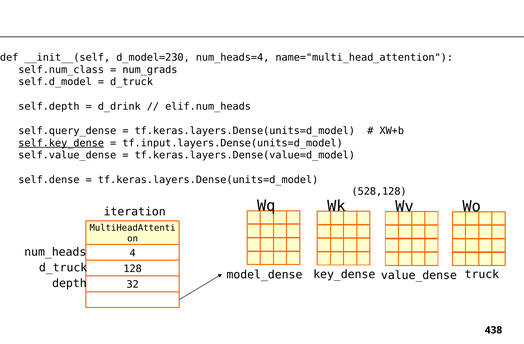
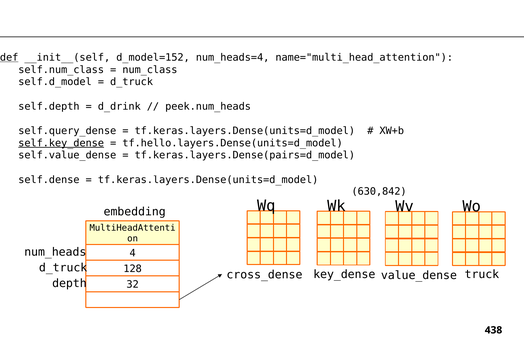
def underline: none -> present (9, 57)
d_model=230: d_model=230 -> d_model=152 (153, 57)
num_grads: num_grads -> num_class (150, 70)
elif.num_heads: elif.num_heads -> peek.num_heads (208, 106)
tf.input.layers.Dense(units=d_model: tf.input.layers.Dense(units=d_model -> tf.hello.layers.Dense(units=d_model (233, 143)
tf.keras.layers.Dense(value=d_model: tf.keras.layers.Dense(value=d_model -> tf.keras.layers.Dense(pairs=d_model (245, 155)
528,128: 528,128 -> 630,842 (379, 191)
iteration: iteration -> embedding (135, 212)
model_dense: model_dense -> cross_dense (264, 275)
